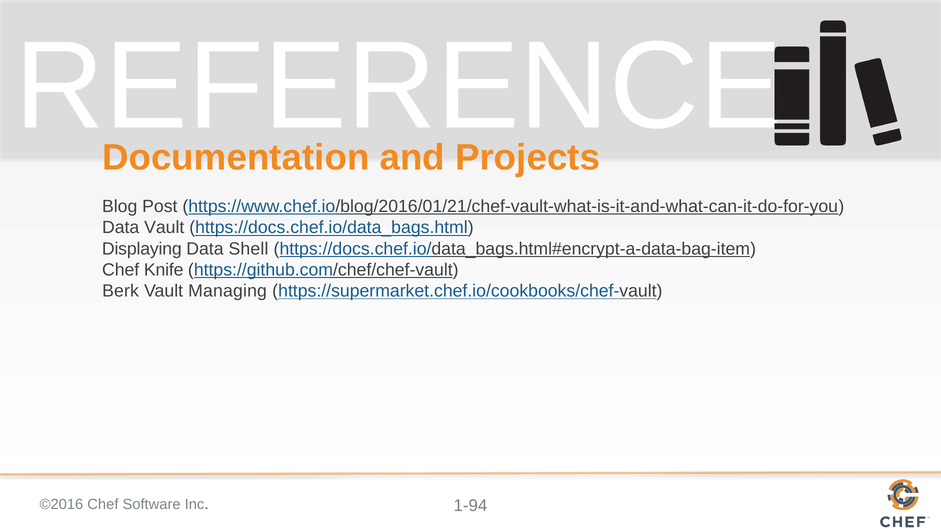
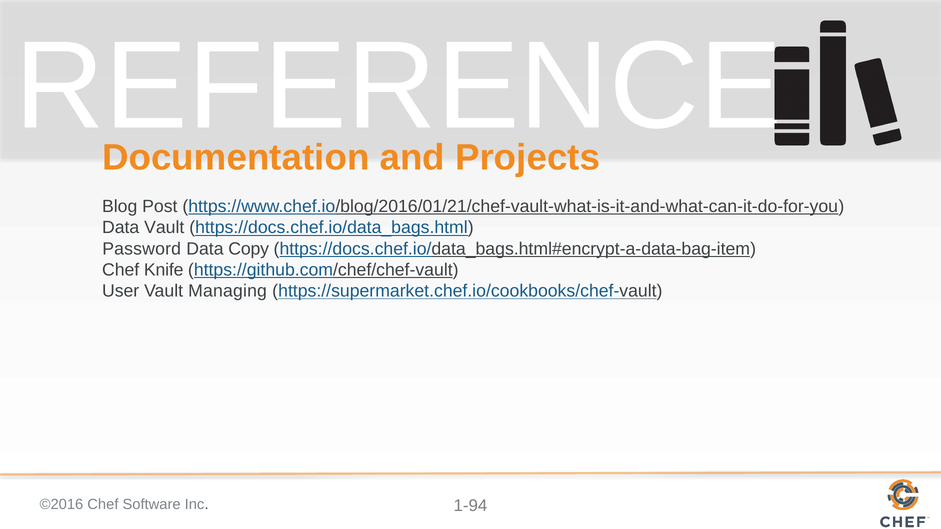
Displaying: Displaying -> Password (142, 249)
Shell: Shell -> Copy (249, 249)
Berk: Berk -> User (121, 291)
